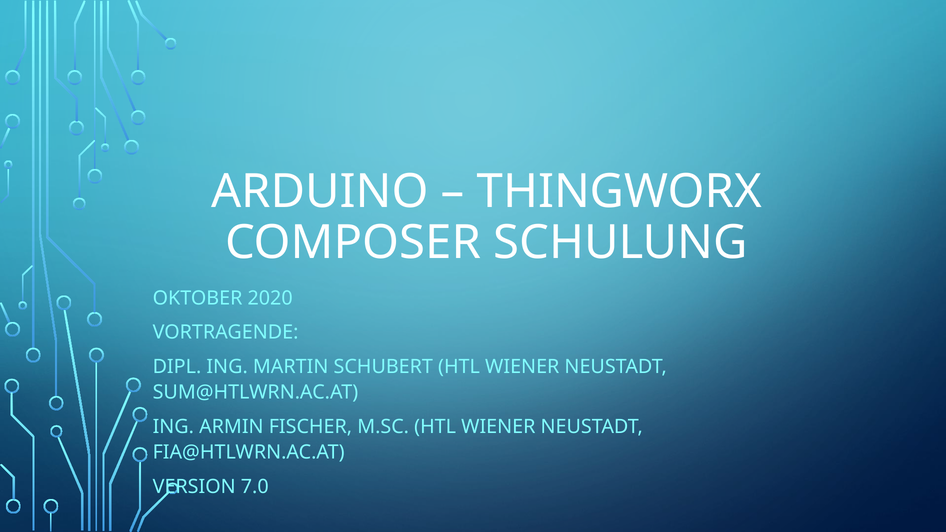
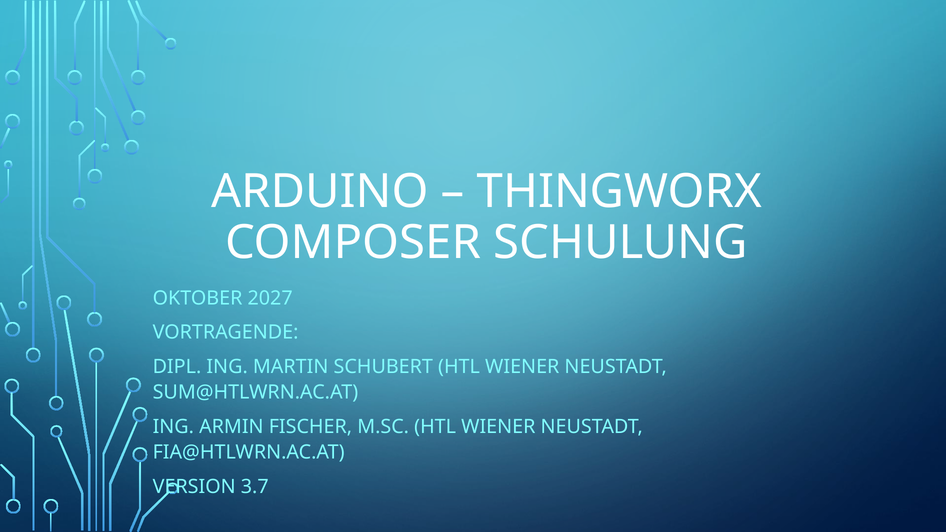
2020: 2020 -> 2027 (270, 298)
7.0: 7.0 -> 3.7 (255, 487)
